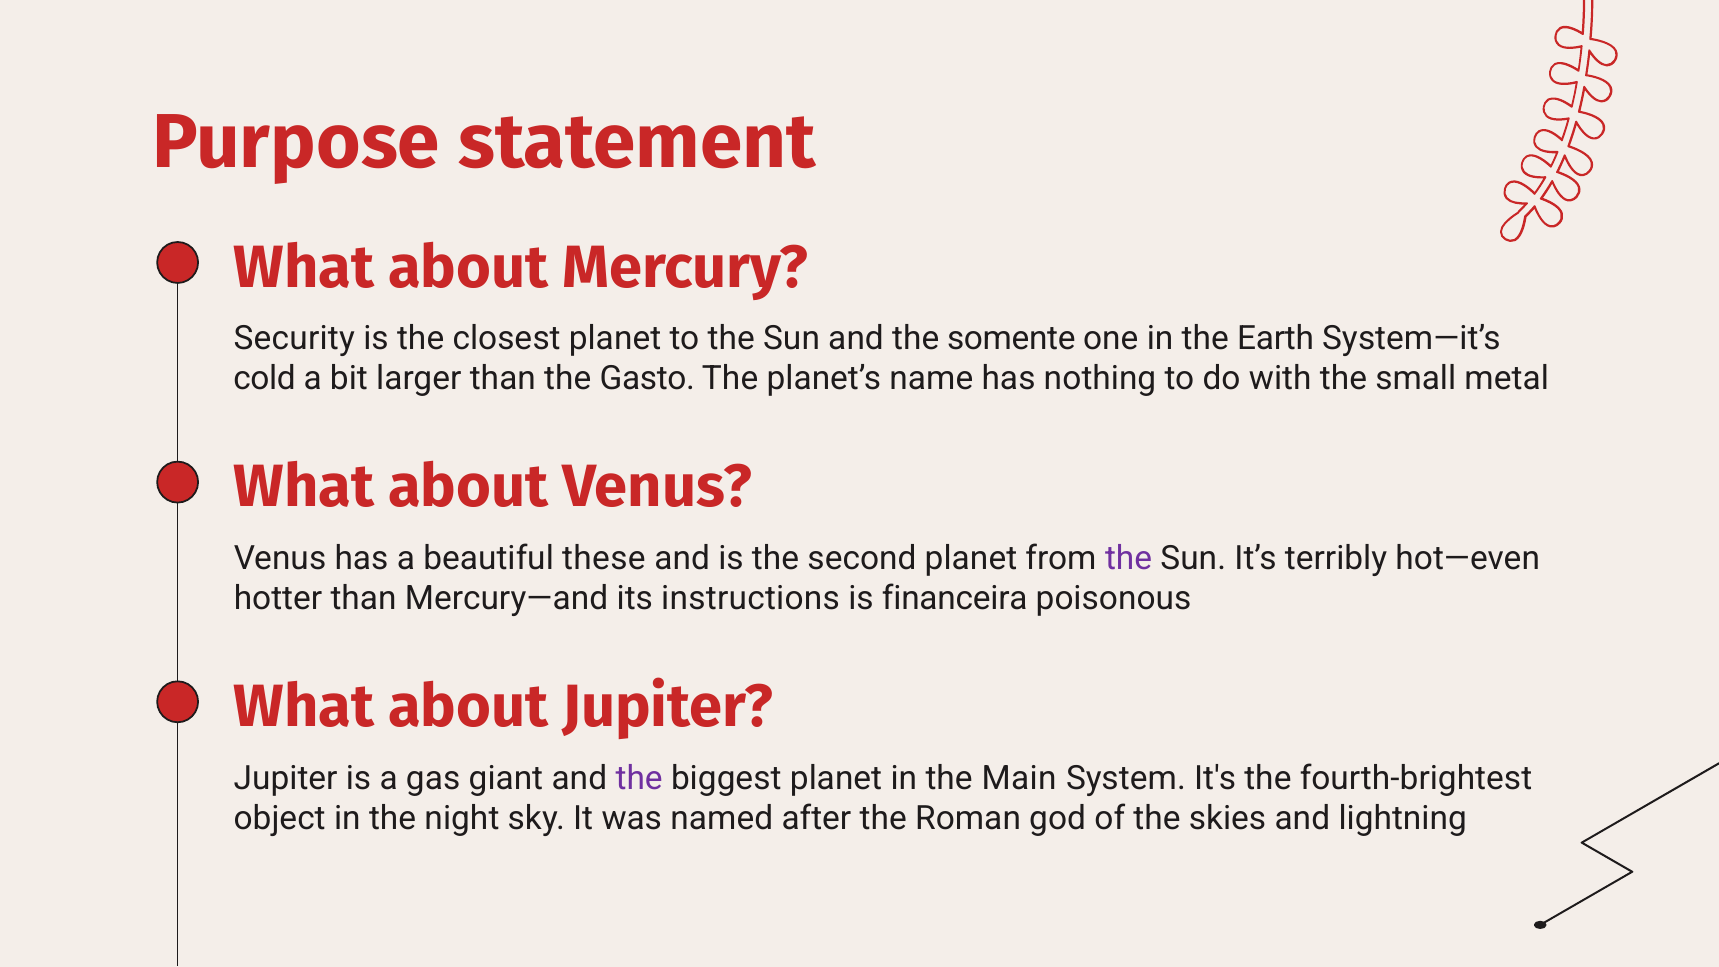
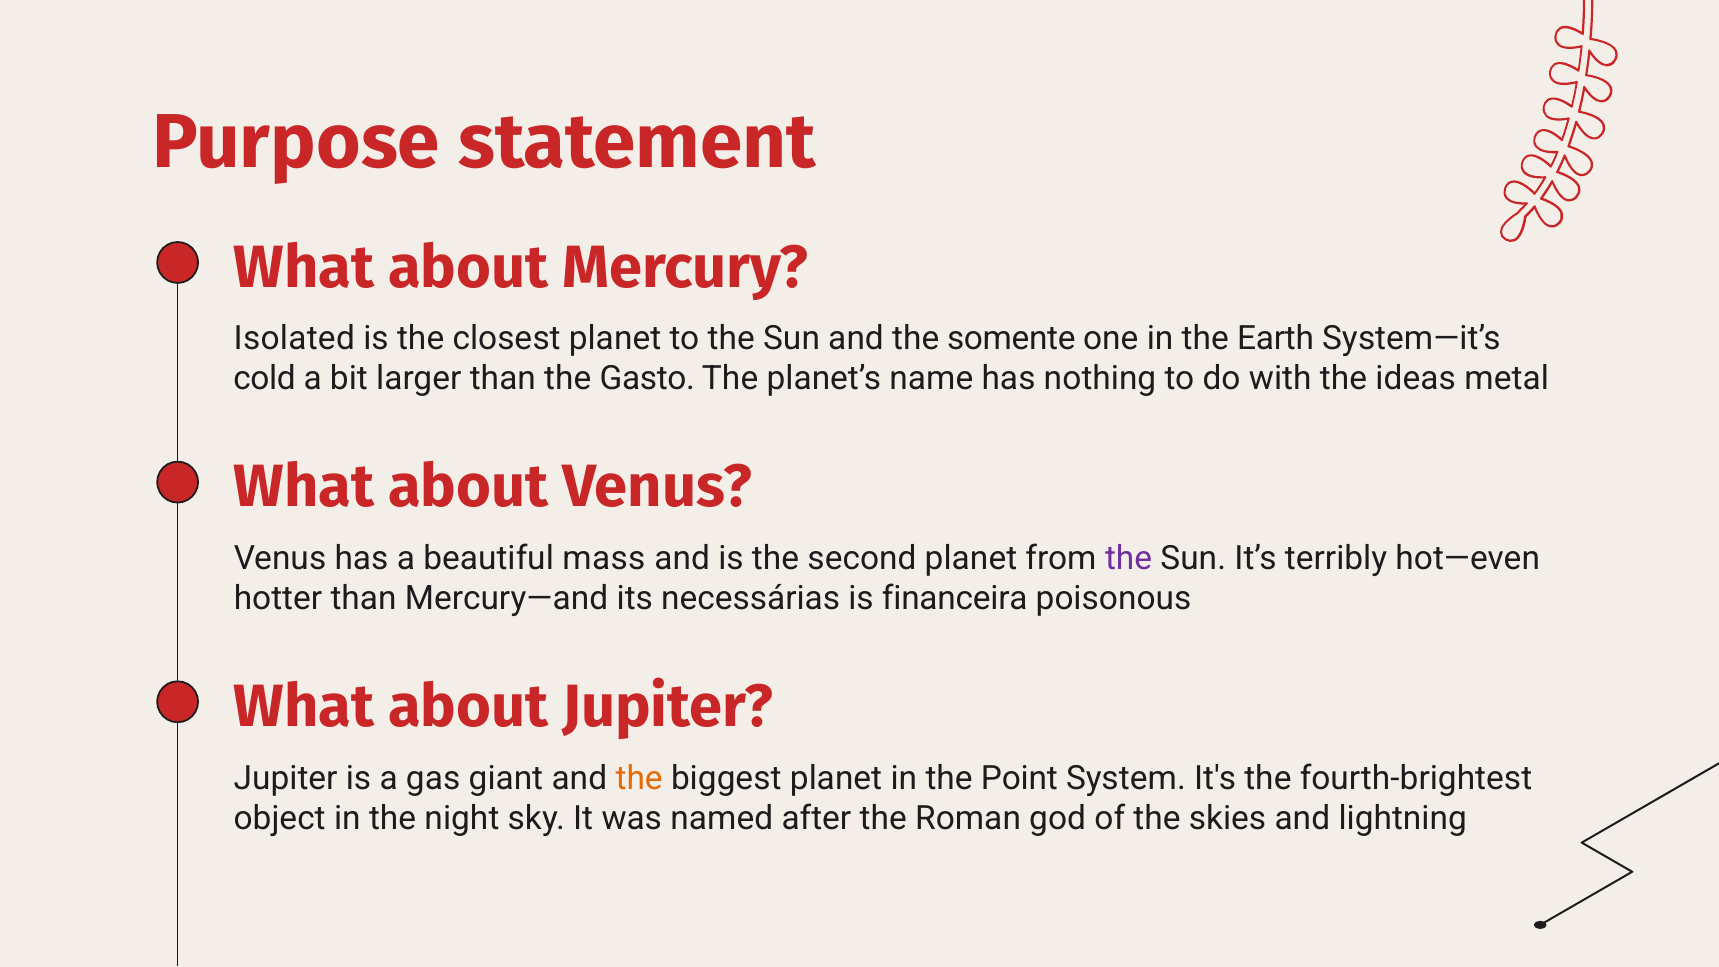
Security: Security -> Isolated (294, 339)
small: small -> ideas (1416, 379)
these: these -> mass (604, 558)
instructions: instructions -> necessárias (751, 598)
the colour: purple -> orange (639, 778)
Main: Main -> Point (1019, 778)
